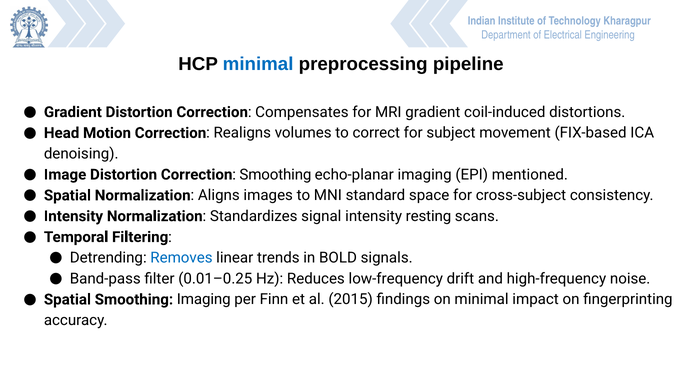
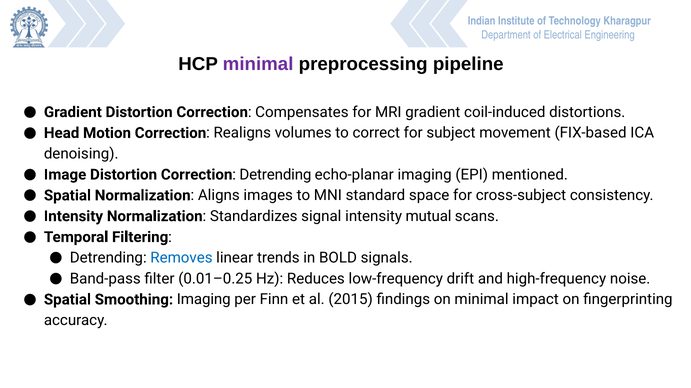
minimal colour: blue -> purple (258, 64)
Correction Smoothing: Smoothing -> Detrending (275, 175)
resting: resting -> mutual (429, 217)
